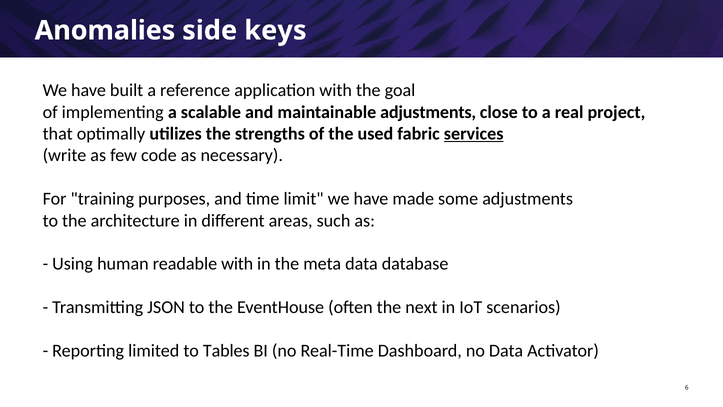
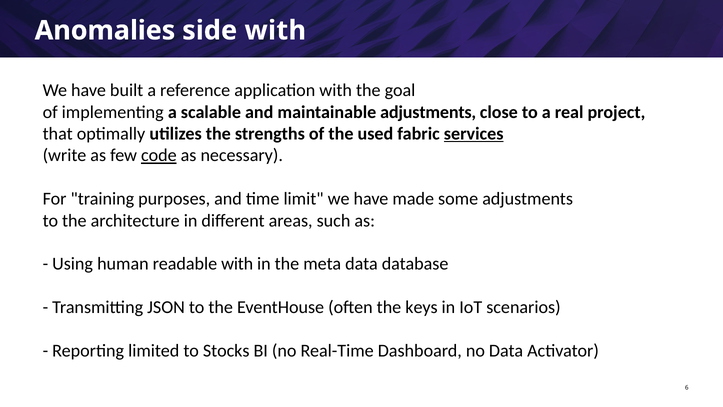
side keys: keys -> with (275, 30)
code underline: none -> present (159, 155)
next: next -> keys (421, 307)
Tables: Tables -> Stocks (226, 351)
